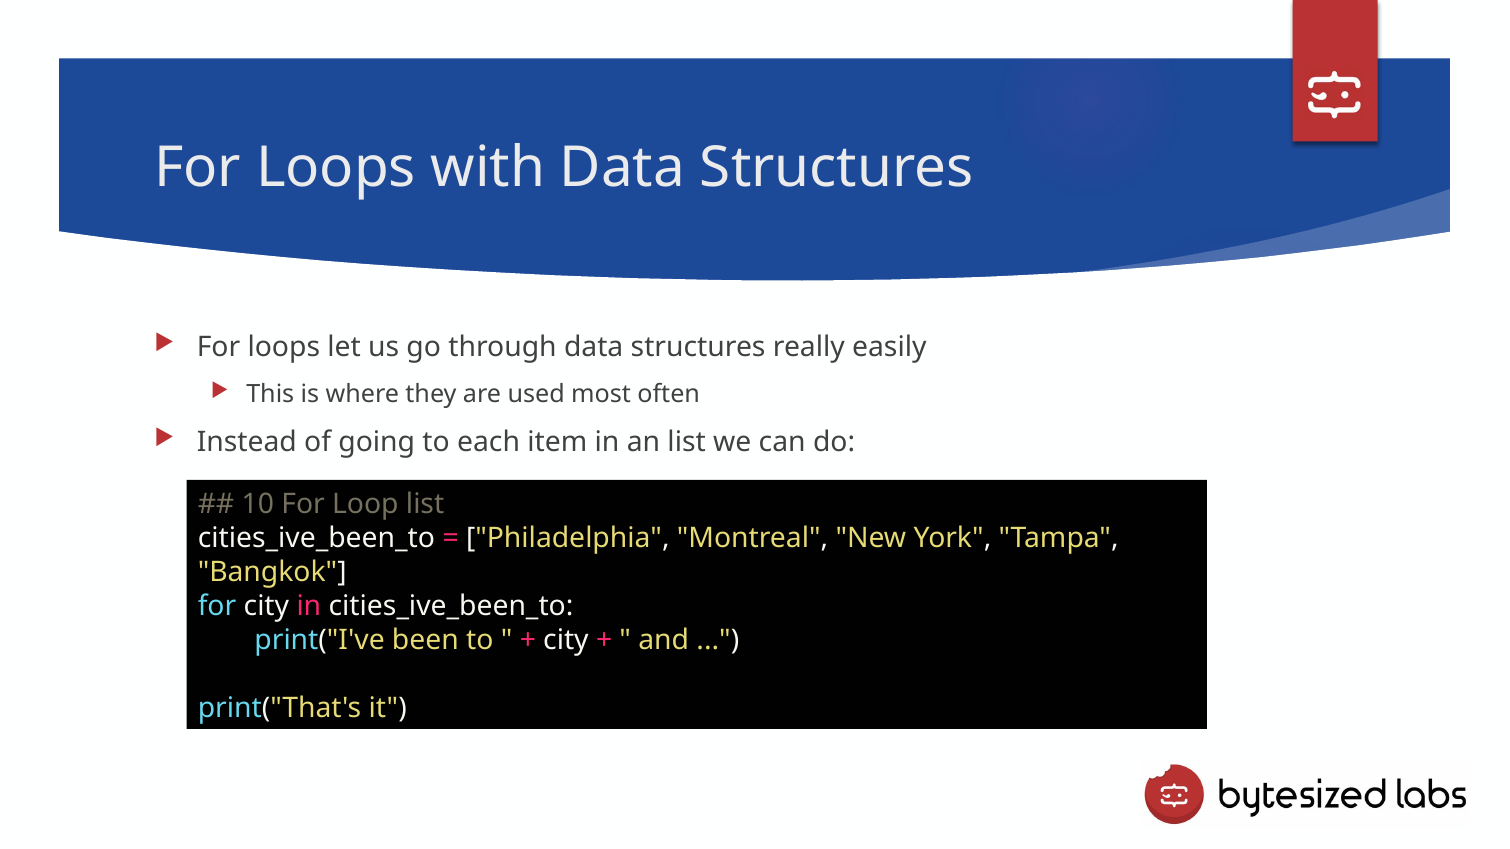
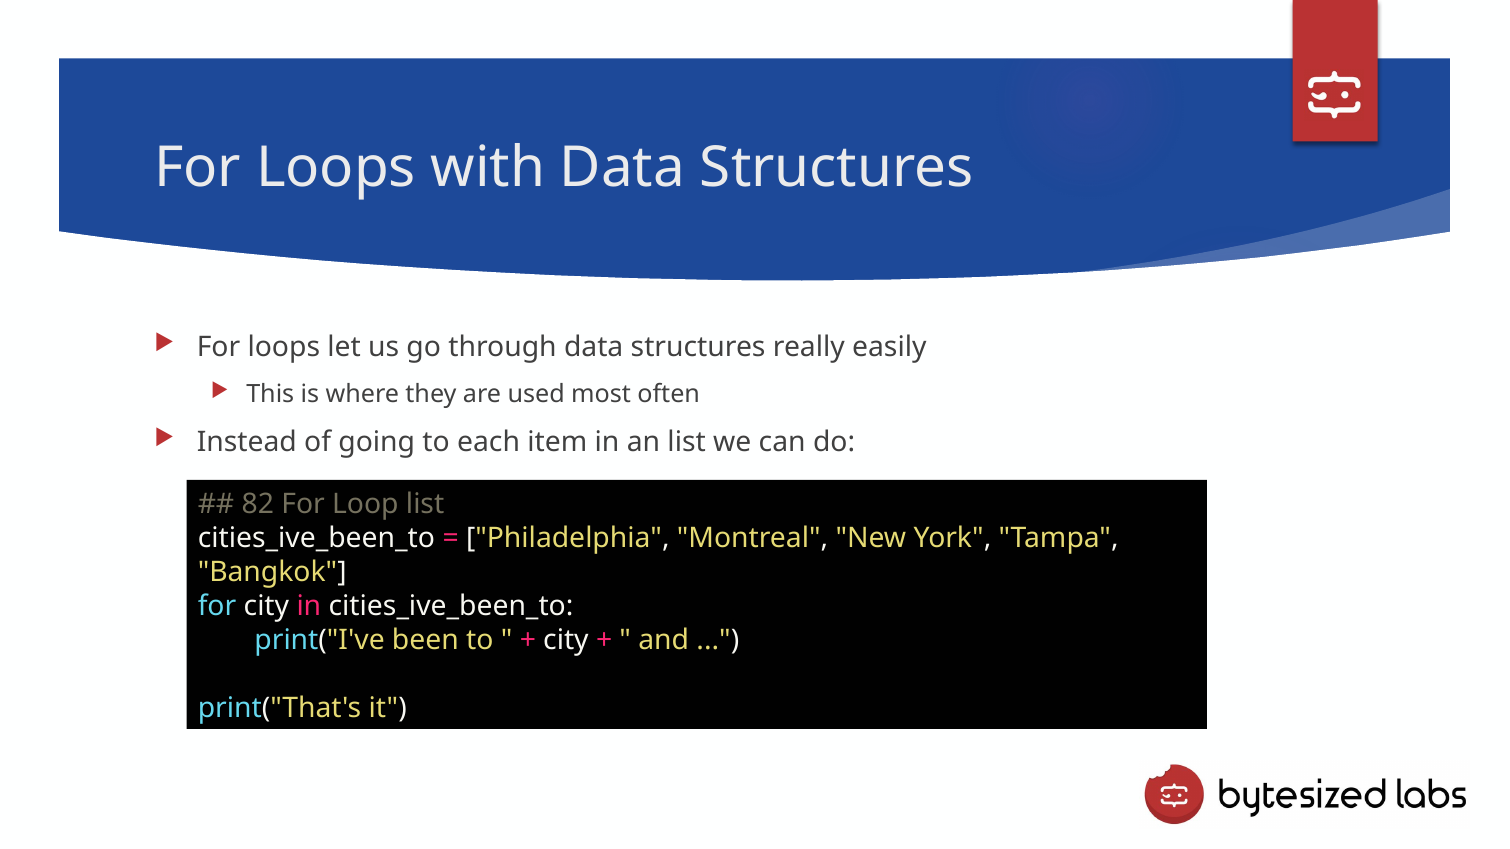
10: 10 -> 82 (258, 505)
